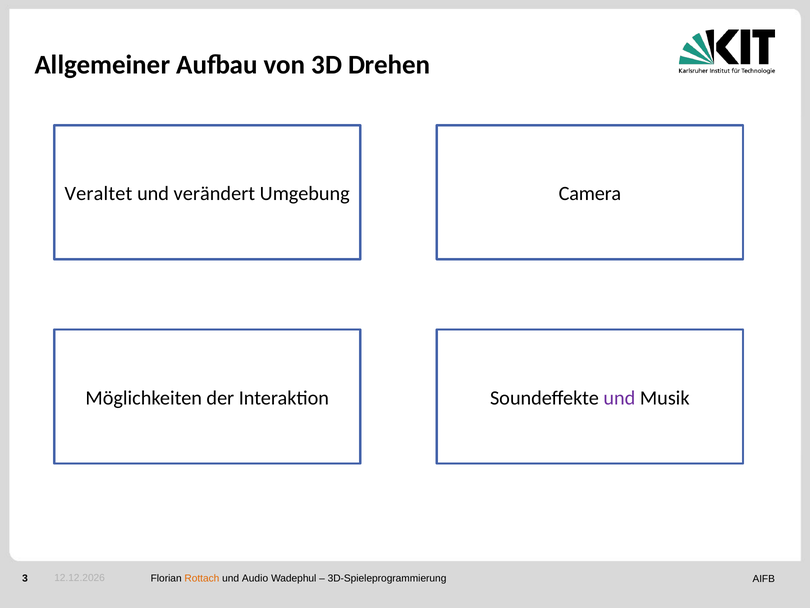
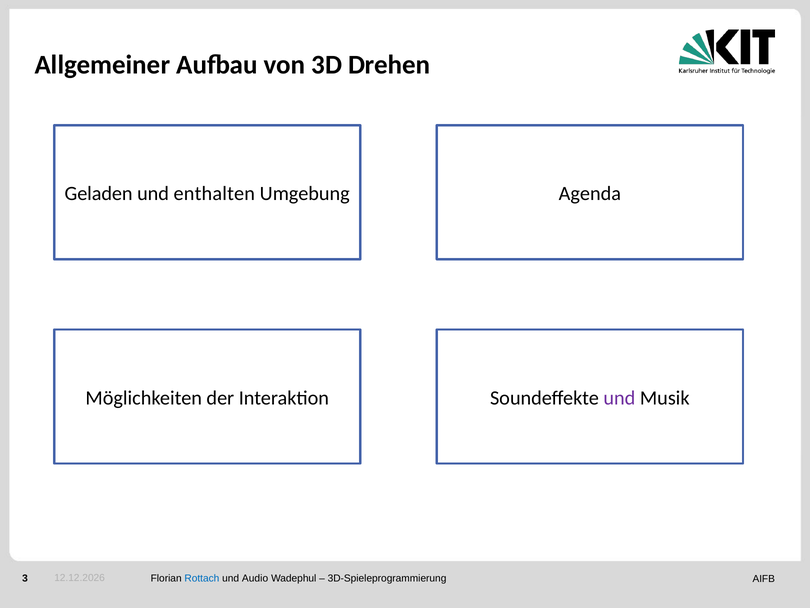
Veraltet: Veraltet -> Geladen (99, 193)
verändert: verändert -> enthalten (214, 193)
Camera: Camera -> Agenda (590, 193)
Rottach colour: orange -> blue (202, 578)
